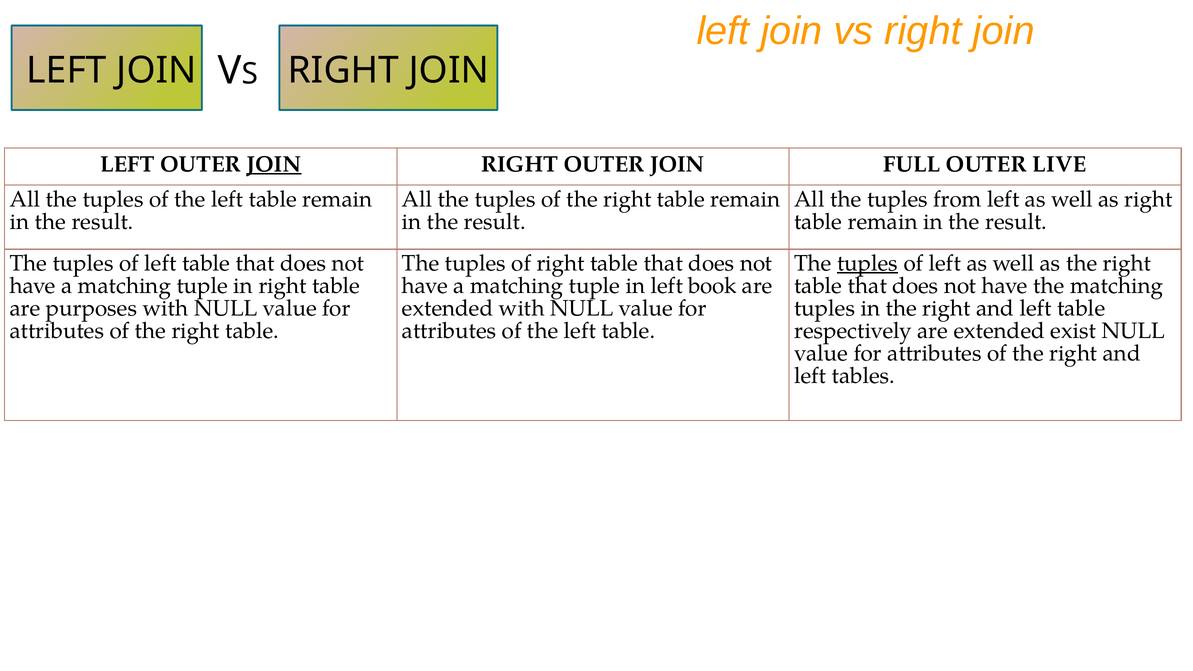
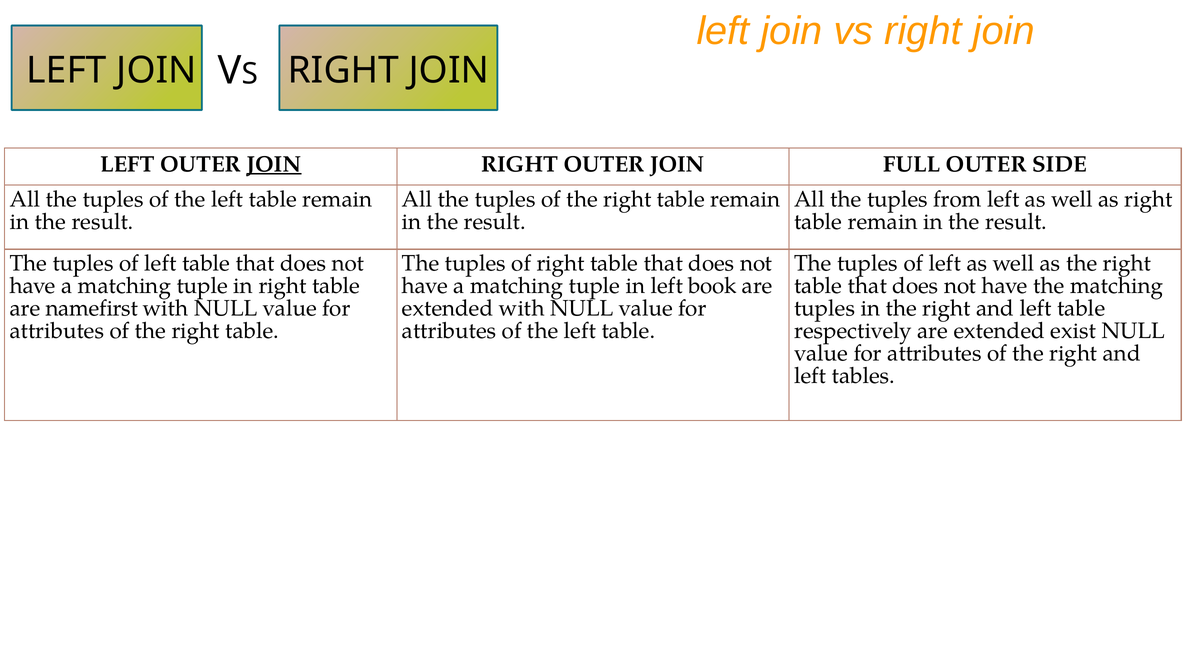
LIVE: LIVE -> SIDE (1060, 164)
tuples underline: present -> none (868, 263)
purposes: purposes -> namefirst (92, 308)
